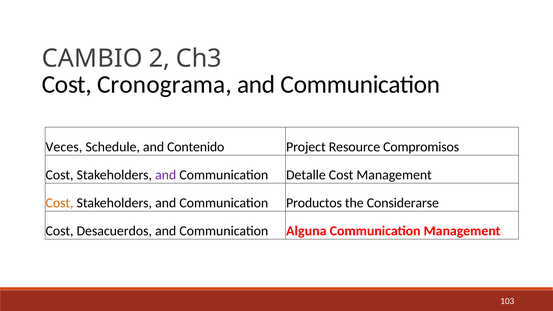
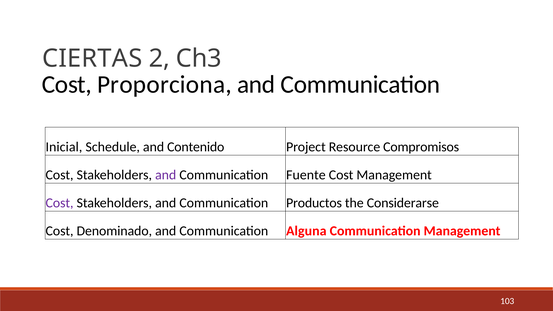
CAMBIO: CAMBIO -> CIERTAS (92, 59)
Cronograma: Cronograma -> Proporciona (164, 84)
Veces: Veces -> Inicial (64, 147)
Detalle: Detalle -> Fuente (306, 175)
Cost colour: orange -> purple (60, 203)
Desacuerdos: Desacuerdos -> Denominado (114, 231)
